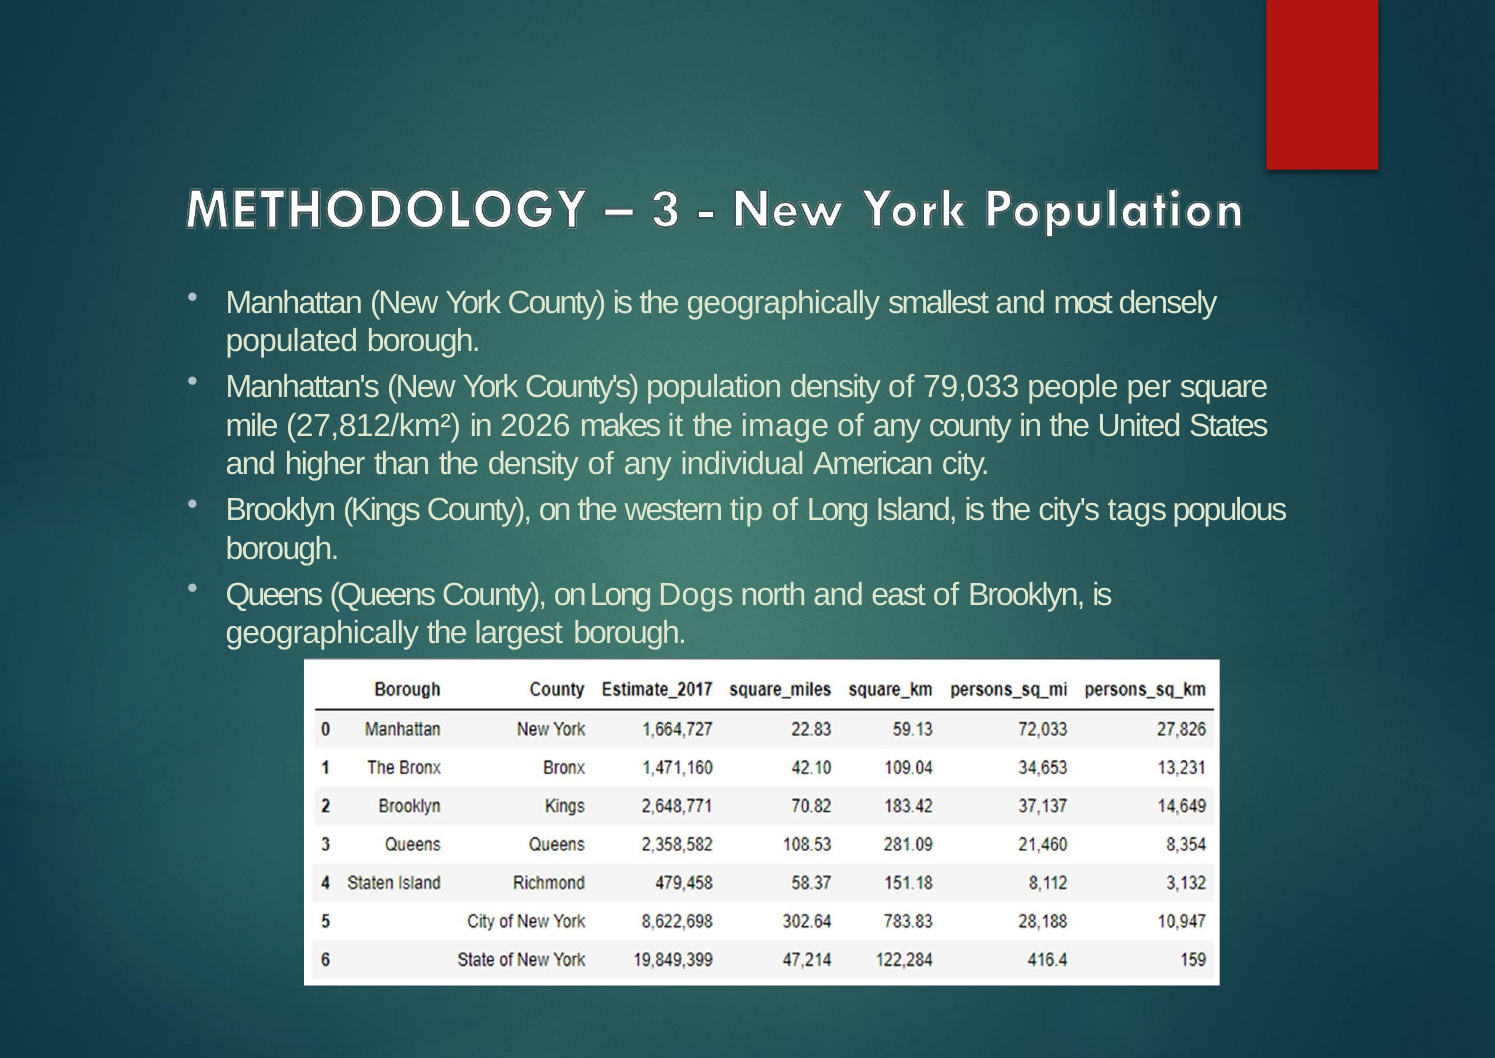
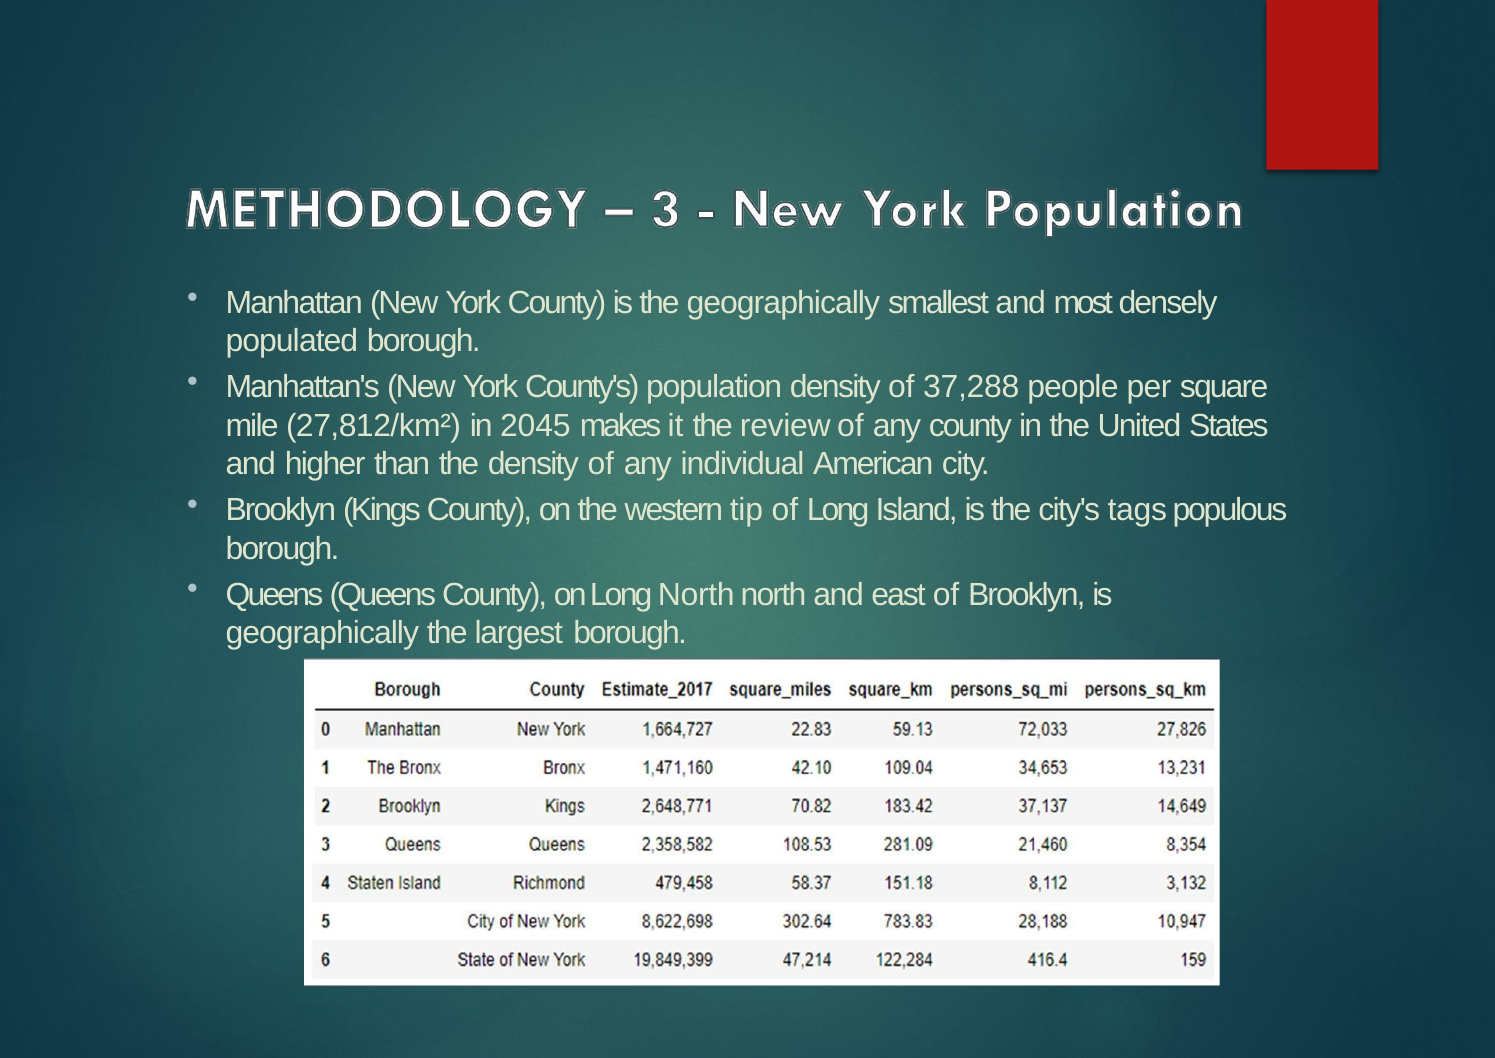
79,033: 79,033 -> 37,288 (971, 387)
2026: 2026 -> 2045 (535, 426)
image: image -> review (785, 426)
Long Dogs: Dogs -> North (696, 594)
